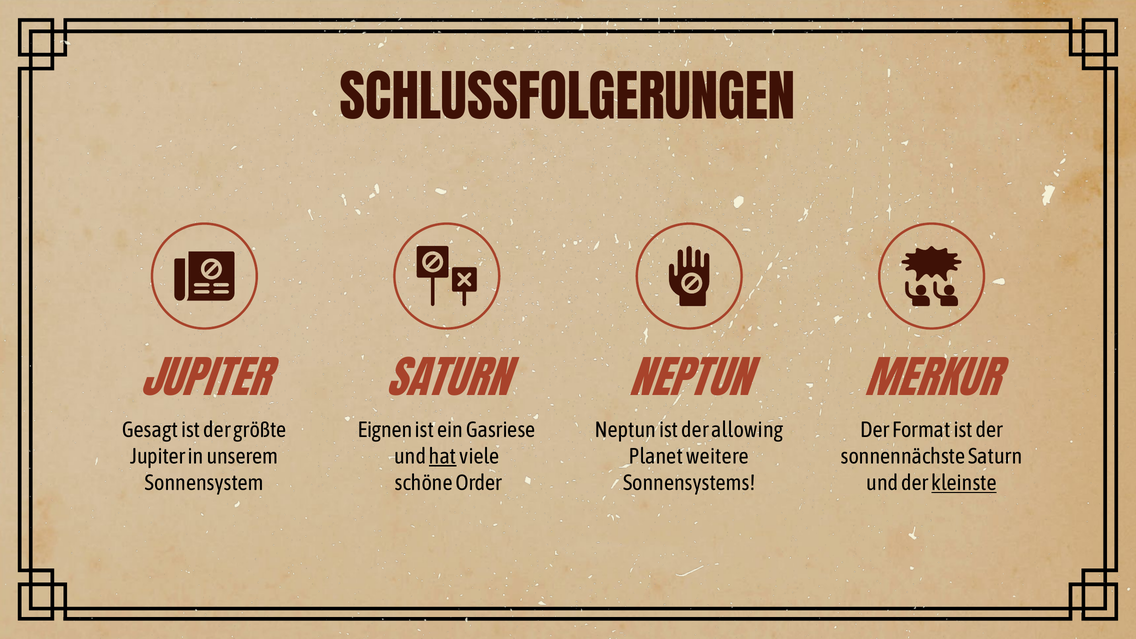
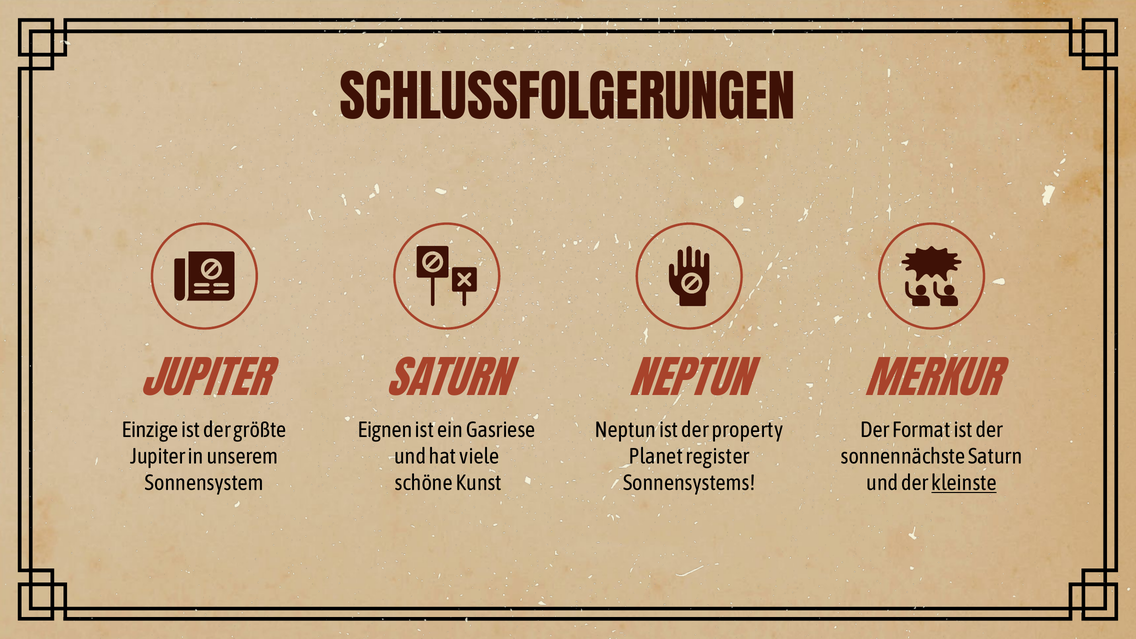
Gesagt: Gesagt -> Einzige (150, 430)
allowing: allowing -> property (747, 430)
hat underline: present -> none (443, 456)
weitere: weitere -> register (718, 456)
Order: Order -> Kunst (479, 483)
